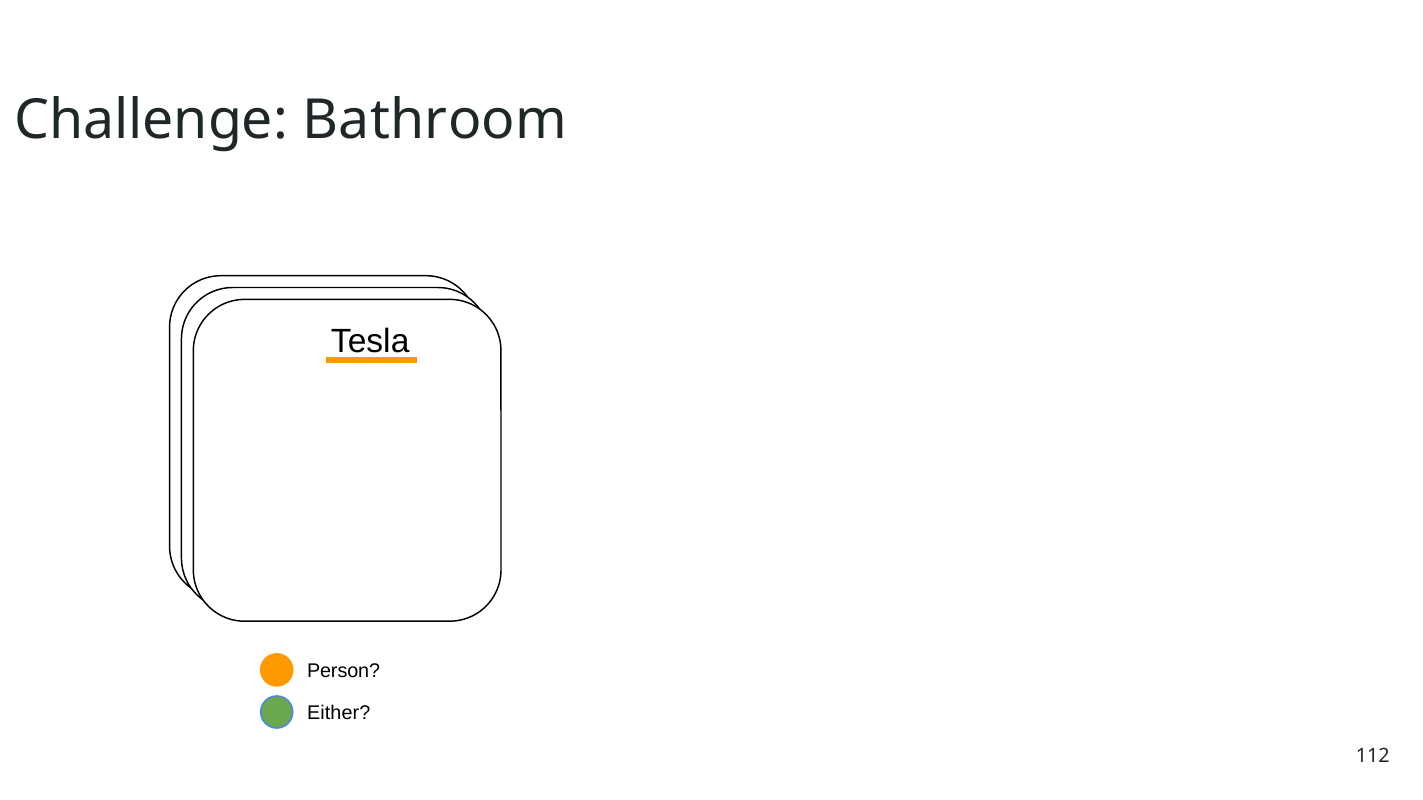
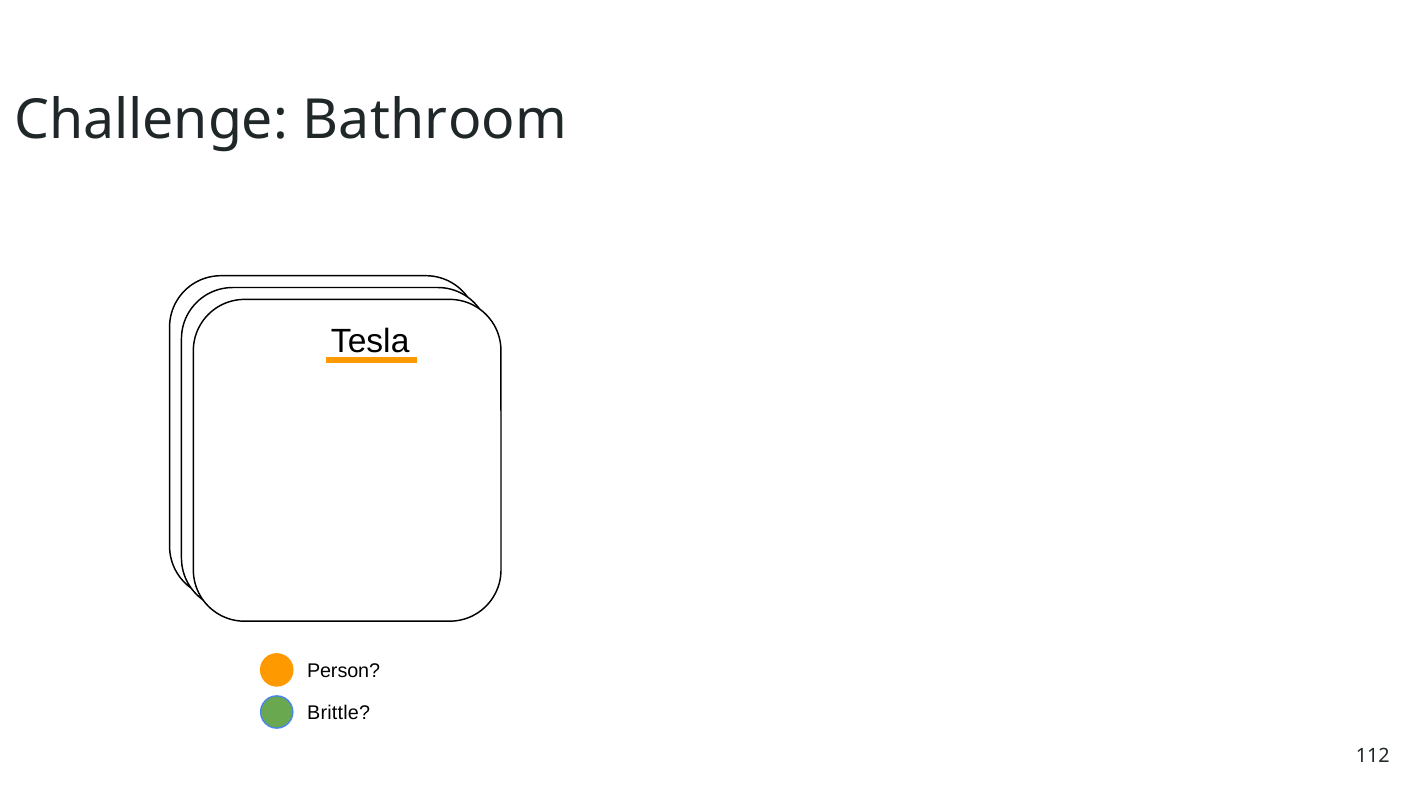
Either: Either -> Brittle (339, 714)
